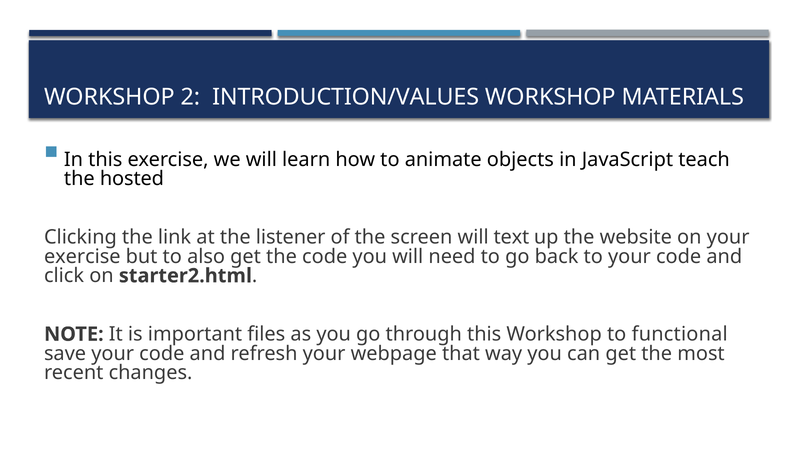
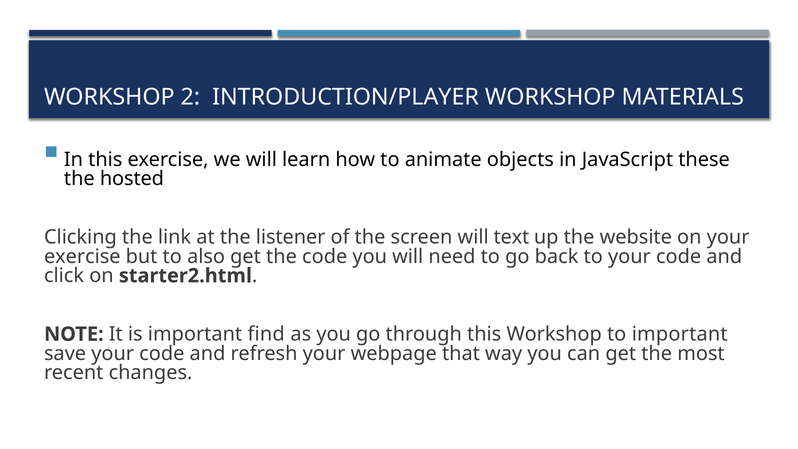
INTRODUCTION/VALUES: INTRODUCTION/VALUES -> INTRODUCTION/PLAYER (346, 97)
teach: teach -> these (704, 160)
files: files -> find (266, 334)
to functional: functional -> important (680, 334)
